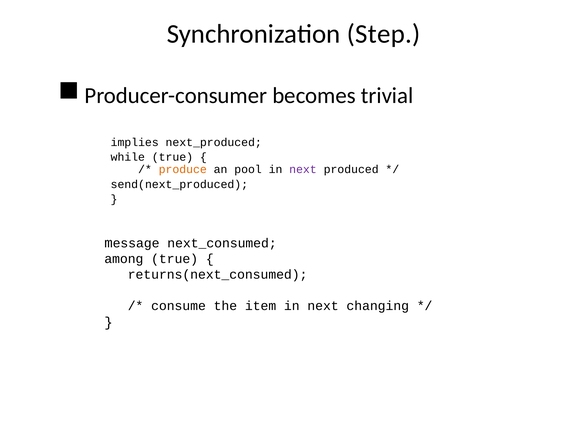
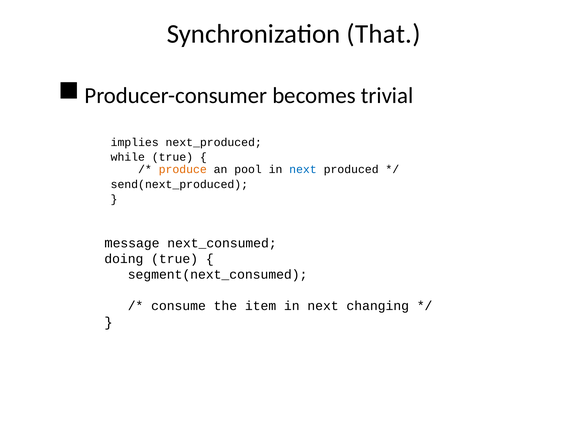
Step: Step -> That (384, 34)
next colour: purple -> blue (303, 170)
among: among -> doing (124, 259)
returns(next_consumed: returns(next_consumed -> segment(next_consumed (218, 275)
